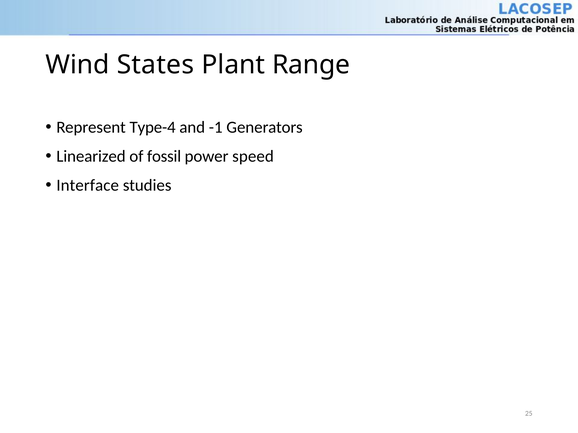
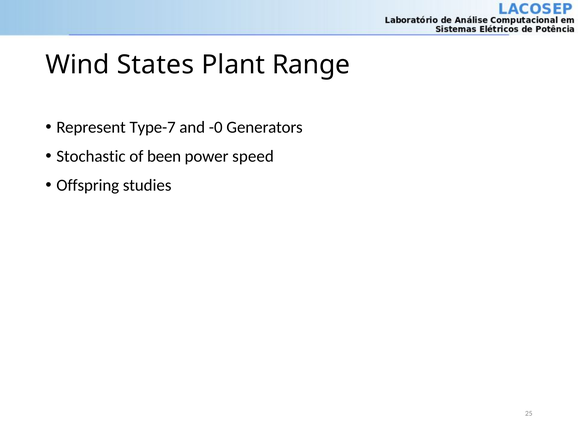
Type-4: Type-4 -> Type-7 (153, 127)
-1: -1 -> -0 (216, 127)
Linearized: Linearized -> Stochastic (91, 156)
fossil: fossil -> been (164, 156)
Interface: Interface -> Offspring (88, 185)
